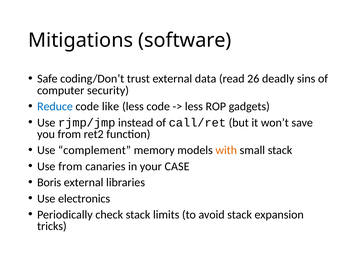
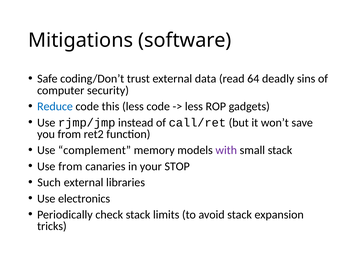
26: 26 -> 64 (253, 79)
like: like -> this (111, 106)
with colour: orange -> purple (226, 150)
CASE: CASE -> STOP (177, 166)
Boris: Boris -> Such (49, 182)
